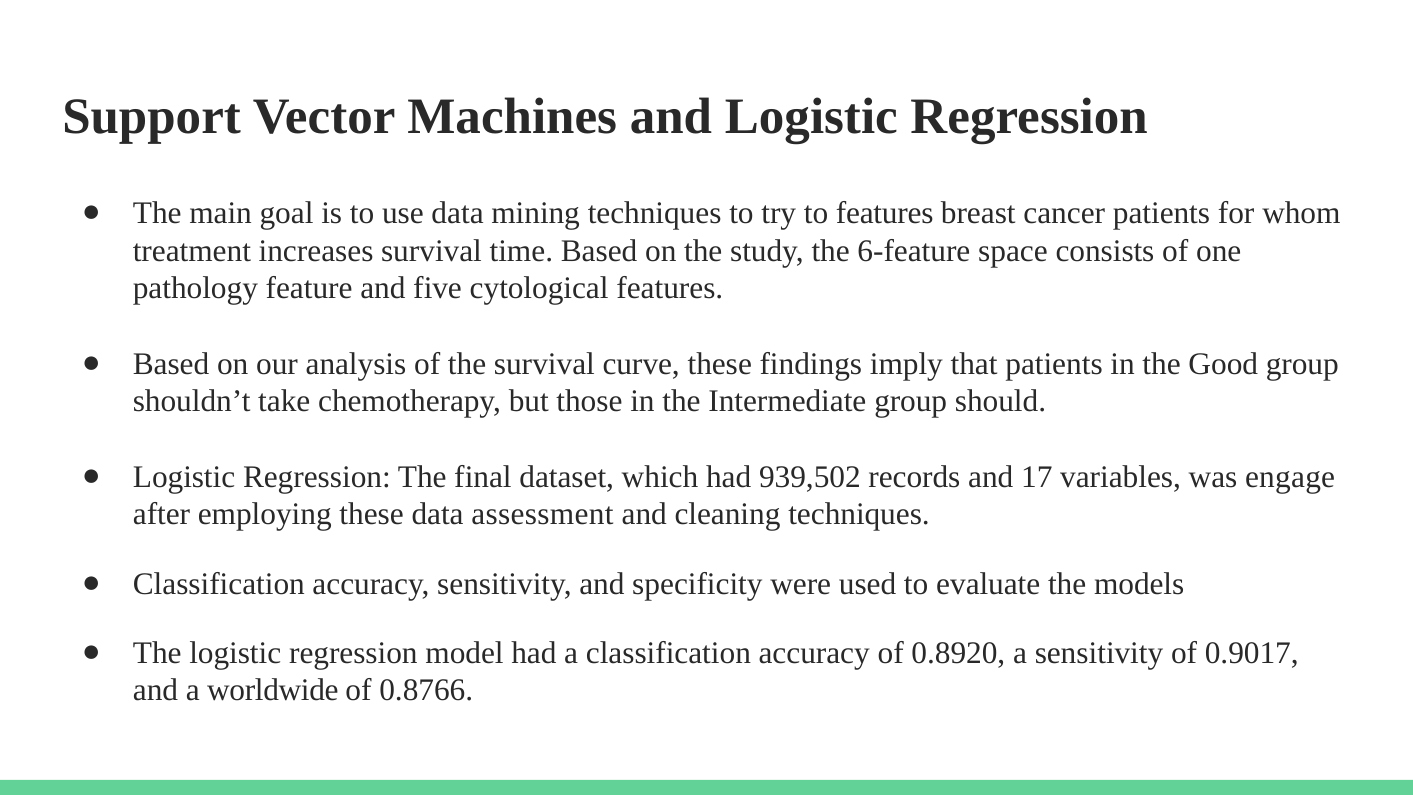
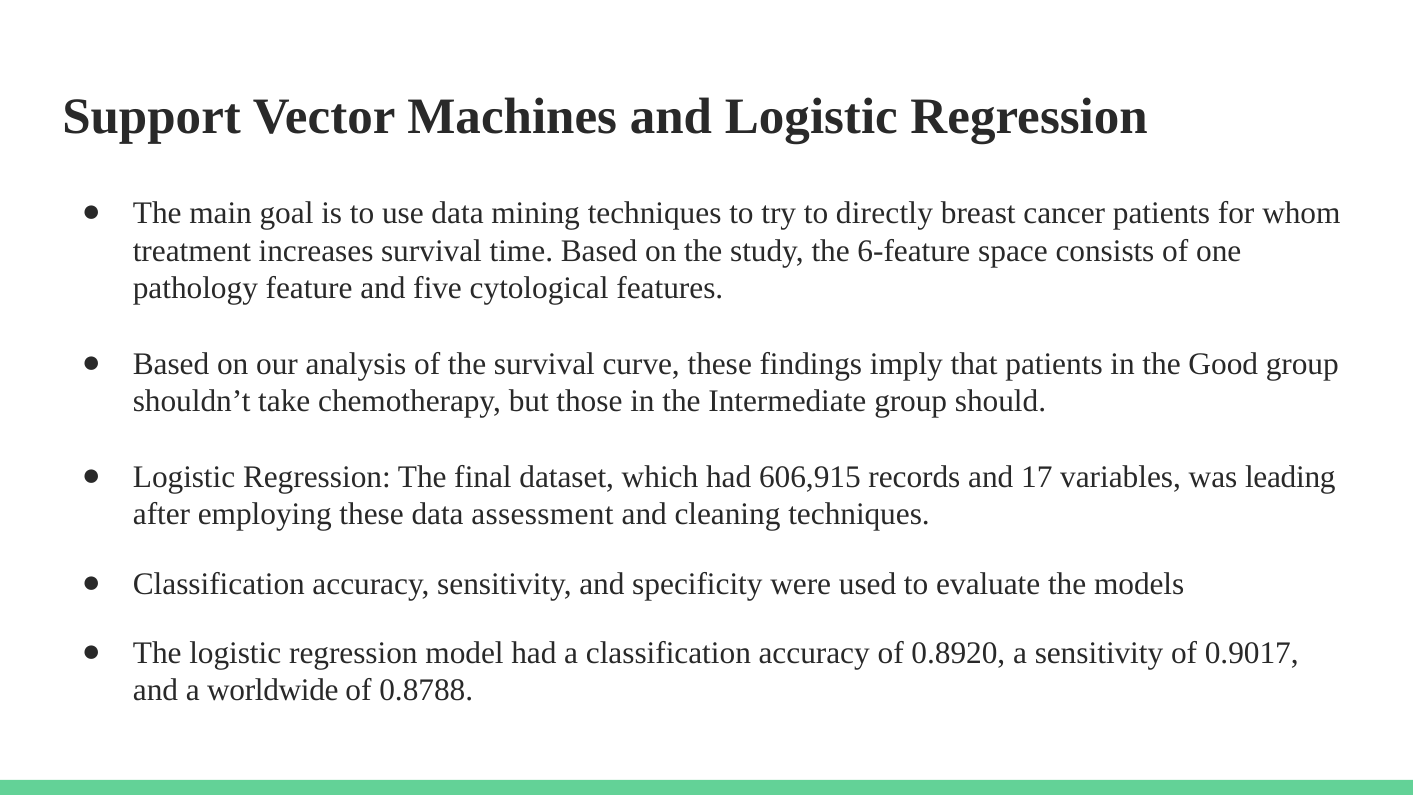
to features: features -> directly (884, 213)
939,502: 939,502 -> 606,915 (810, 477)
engage: engage -> leading (1290, 477)
0.8766: 0.8766 -> 0.8788 (426, 690)
